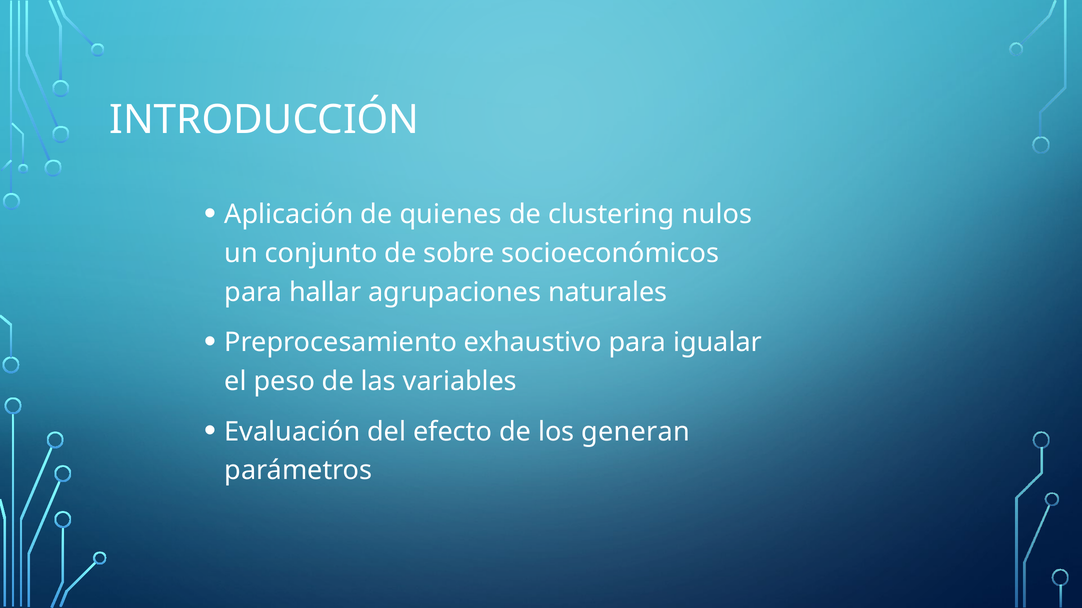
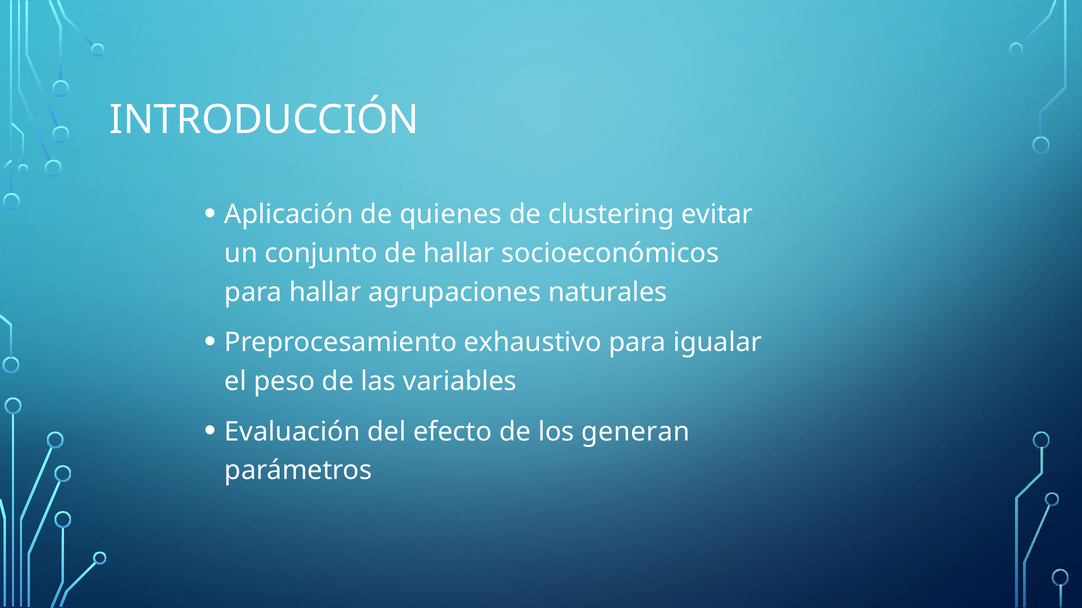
nulos: nulos -> evitar (717, 215)
de sobre: sobre -> hallar (459, 254)
